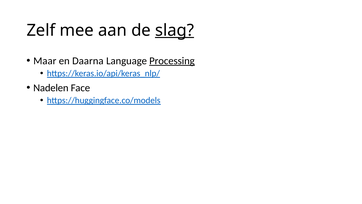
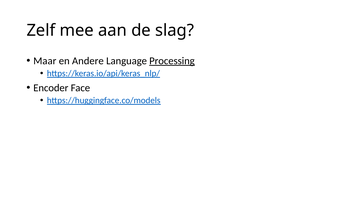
slag underline: present -> none (175, 30)
Daarna: Daarna -> Andere (88, 61)
Nadelen: Nadelen -> Encoder (51, 88)
